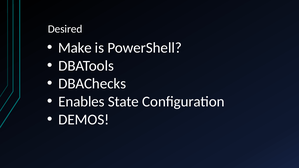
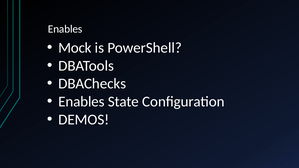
Desired: Desired -> Enables (65, 29)
Make: Make -> Mock (75, 48)
